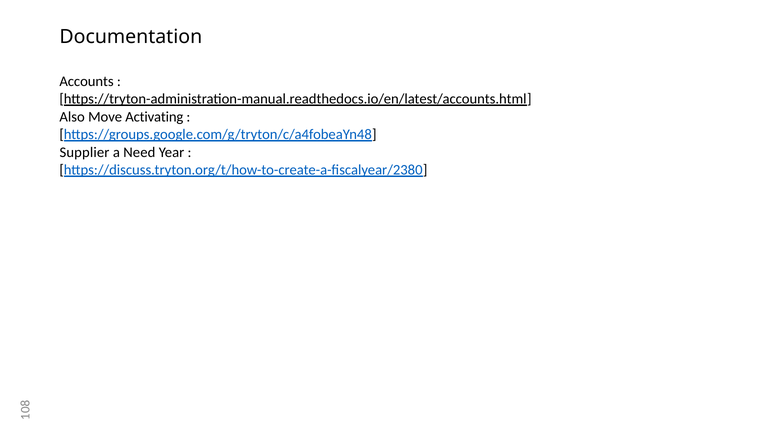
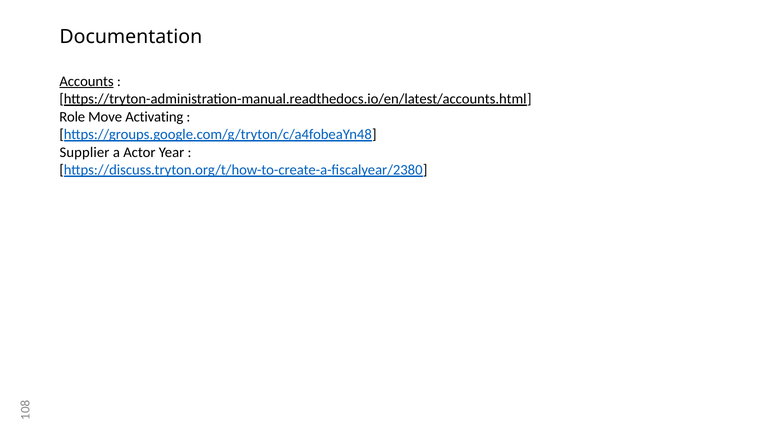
Accounts underline: none -> present (87, 81)
Also: Also -> Role (72, 117)
Need: Need -> Actor (139, 152)
